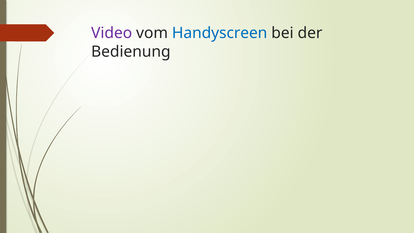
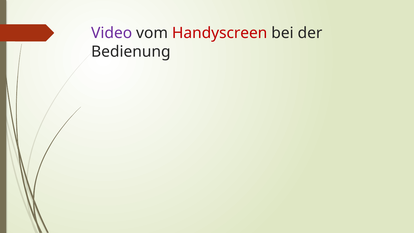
Handyscreen colour: blue -> red (220, 33)
